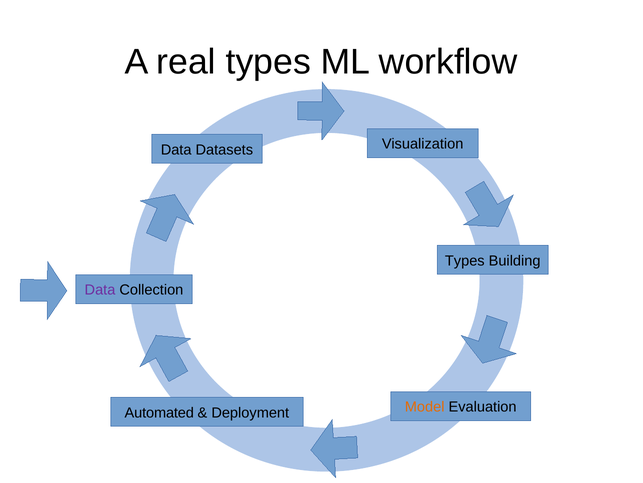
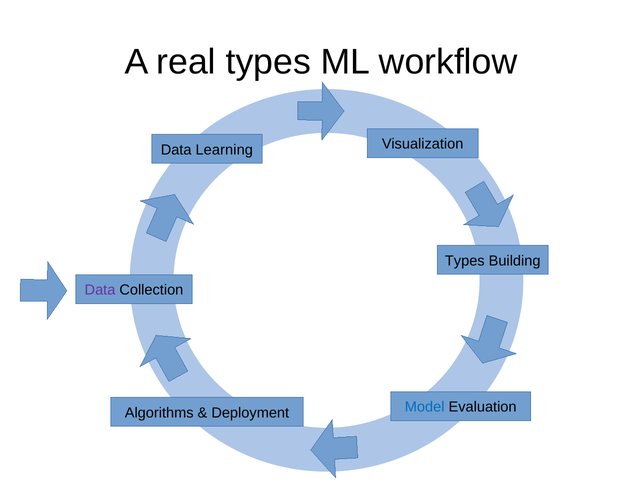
Datasets: Datasets -> Learning (224, 150)
Automated: Automated -> Algorithms (159, 412)
Model colour: orange -> blue (425, 406)
